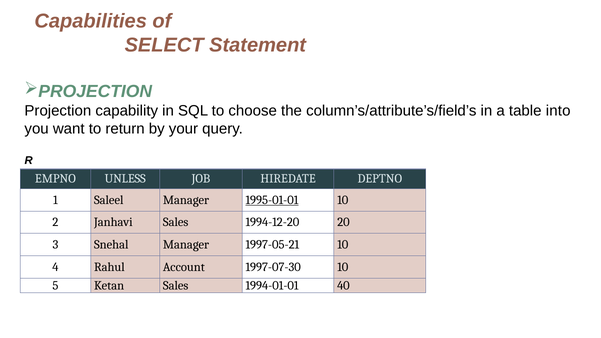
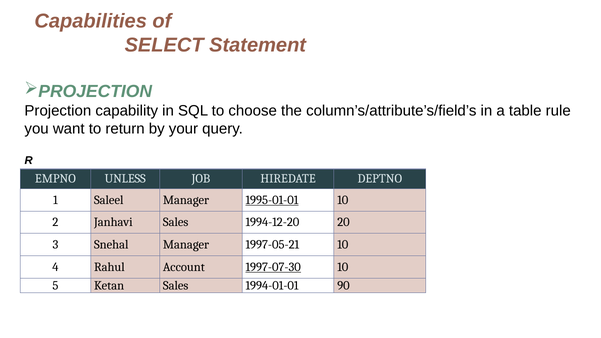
into: into -> rule (558, 111)
1997-07-30 underline: none -> present (273, 267)
40: 40 -> 90 (343, 285)
